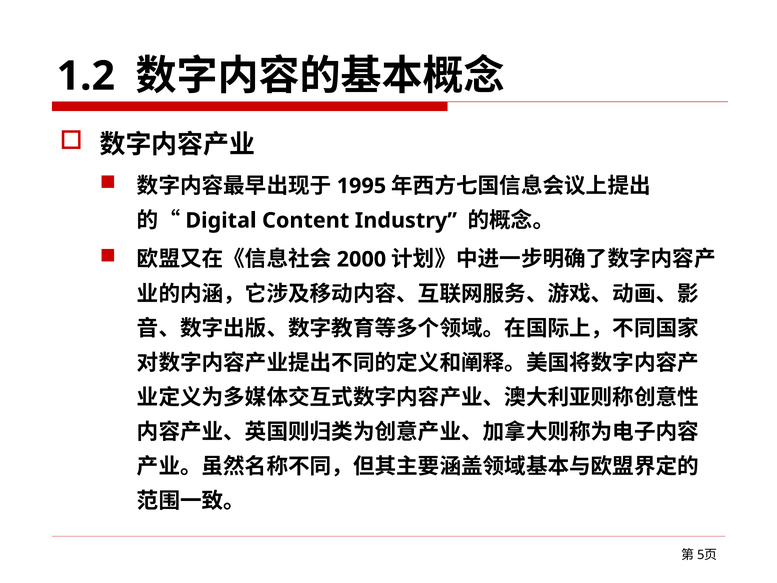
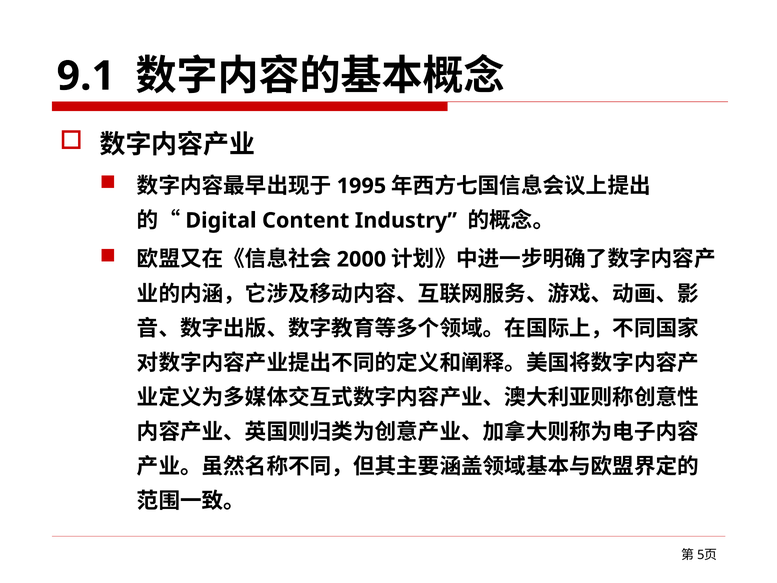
1.2: 1.2 -> 9.1 (86, 76)
